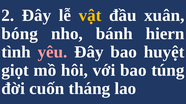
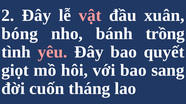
vật colour: yellow -> pink (90, 15)
hiern: hiern -> trồng (165, 34)
huyệt: huyệt -> quyết (164, 52)
túng: túng -> sang (168, 71)
